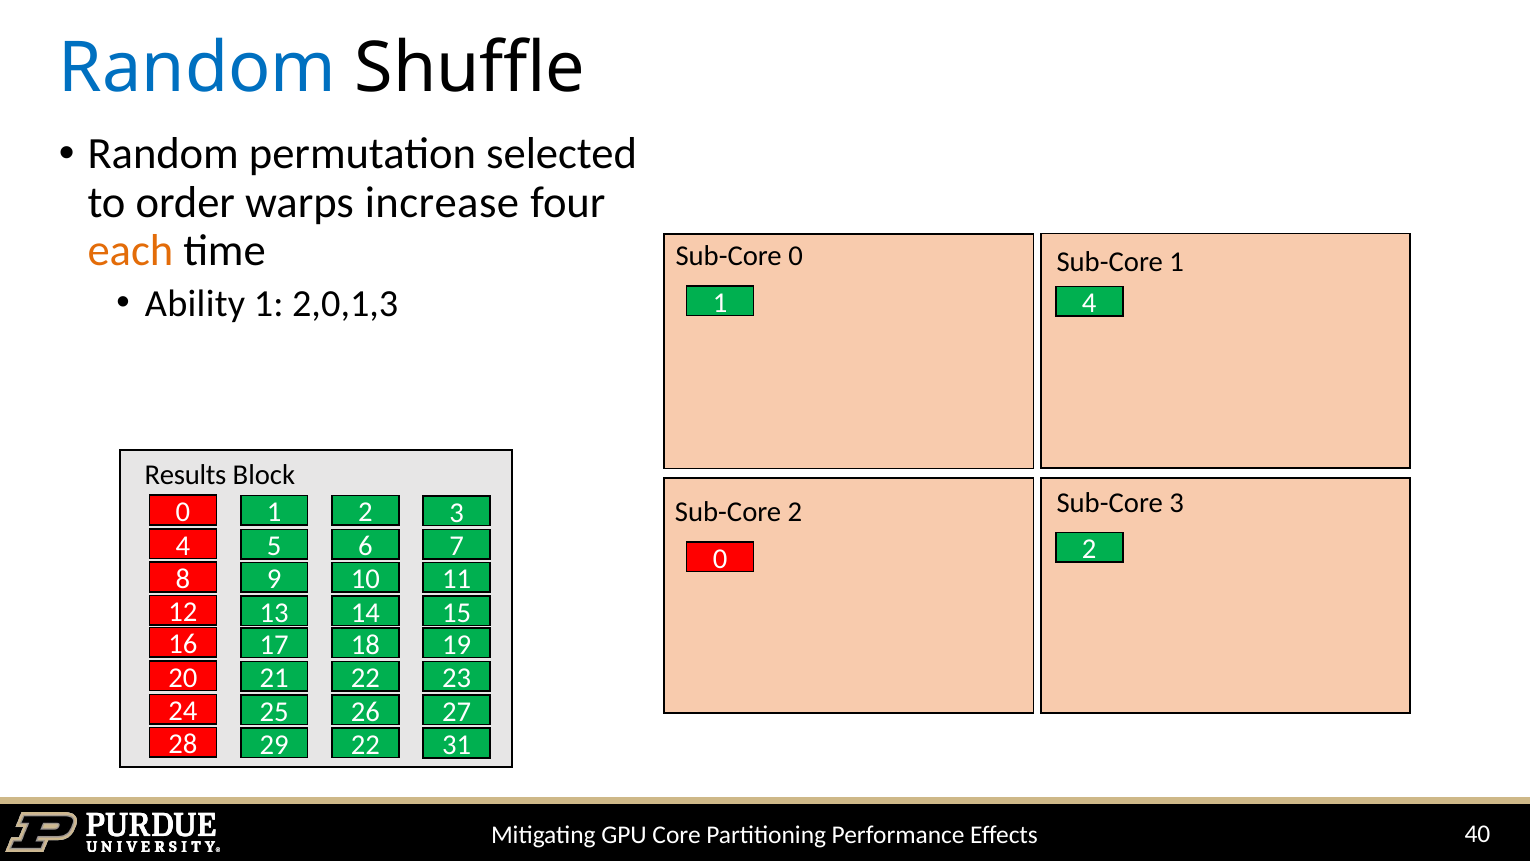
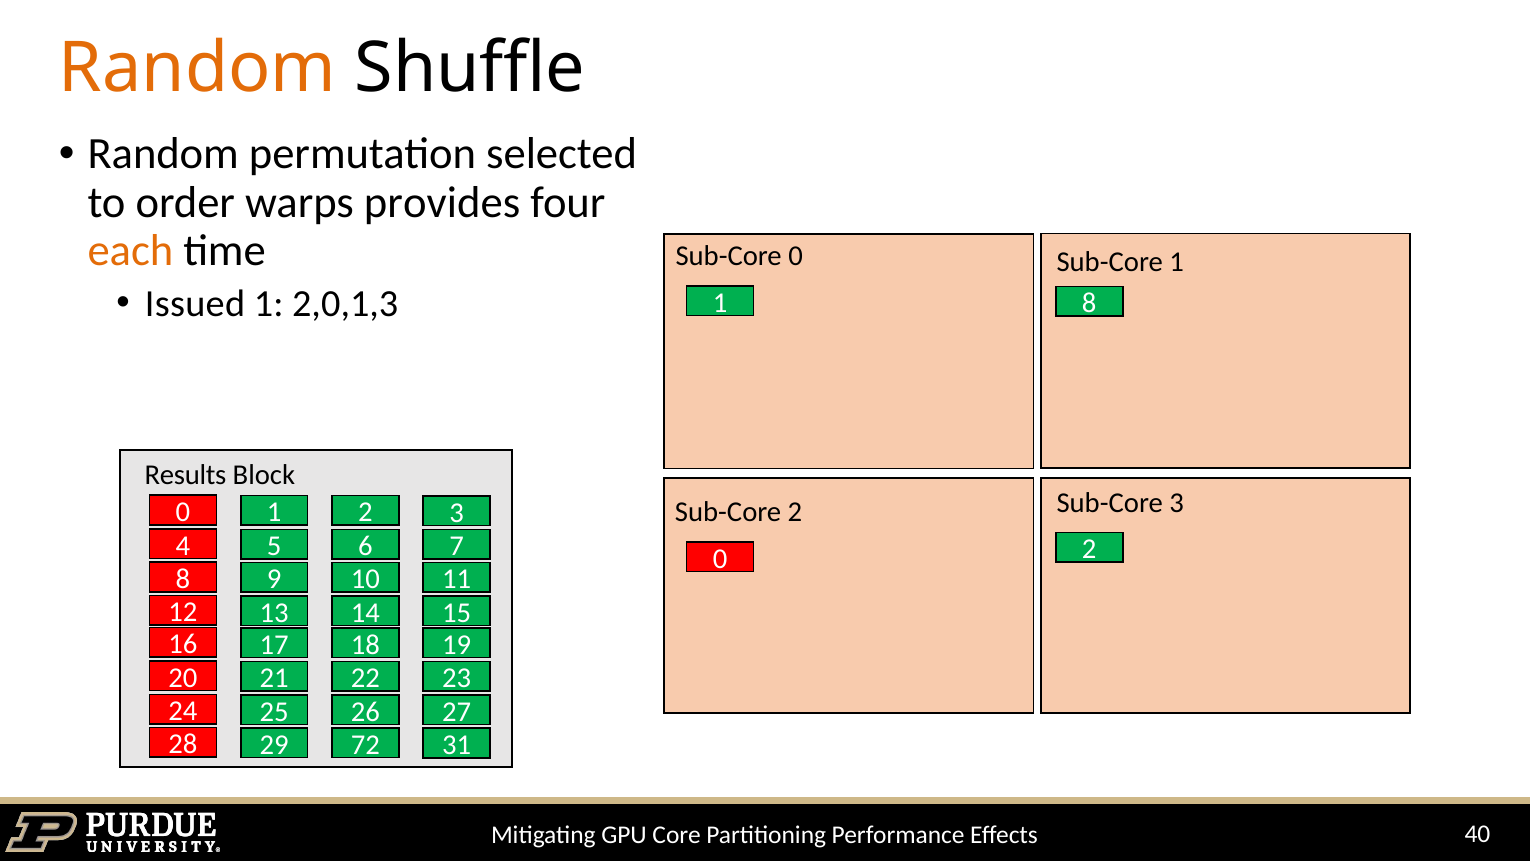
Random colour: blue -> orange (198, 68)
increase: increase -> provides (442, 202)
Ability: Ability -> Issued (195, 303)
1 4: 4 -> 8 (1089, 303)
29 22: 22 -> 72 (365, 745)
